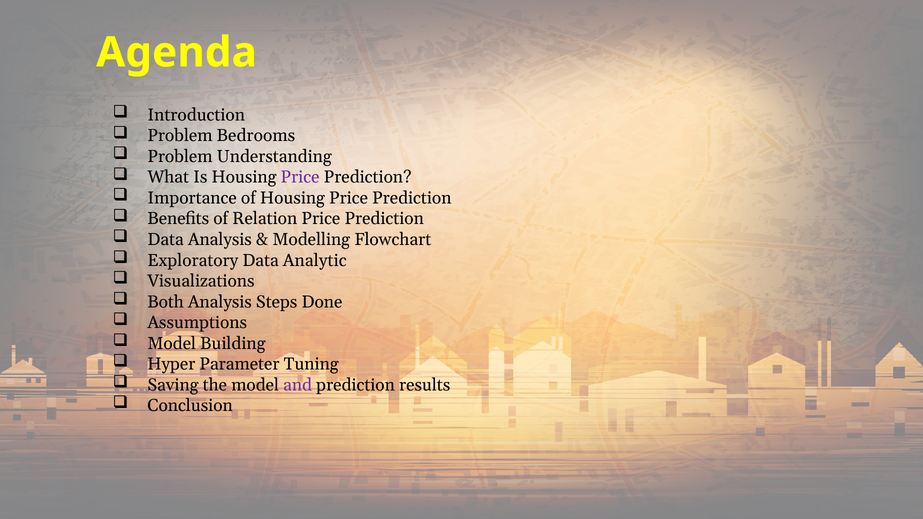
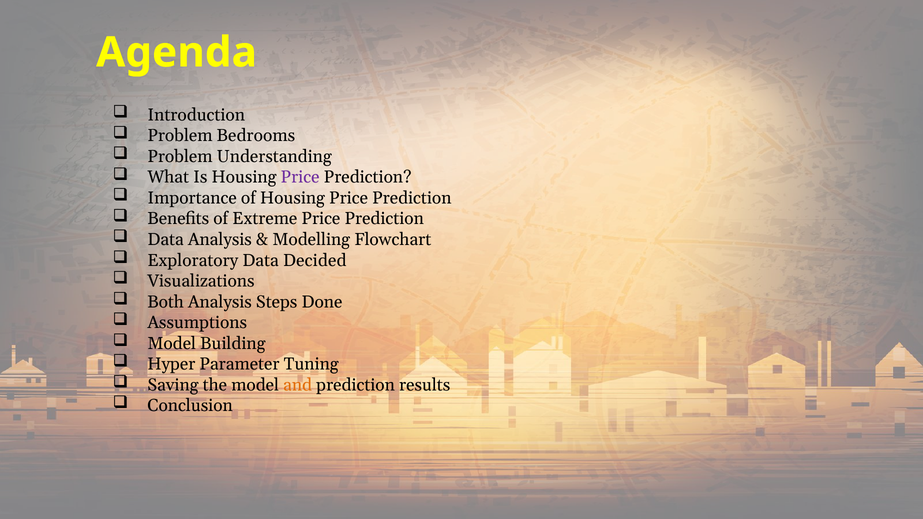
Relation: Relation -> Extreme (265, 219)
Analytic: Analytic -> Decided (315, 260)
and colour: purple -> orange (298, 385)
